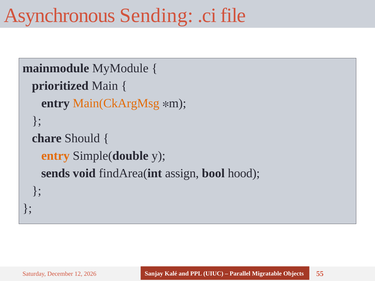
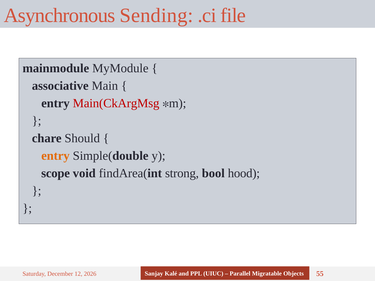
prioritized: prioritized -> associative (60, 86)
Main(CkArgMsg colour: orange -> red (116, 103)
sends: sends -> scope (56, 173)
assign: assign -> strong (182, 173)
